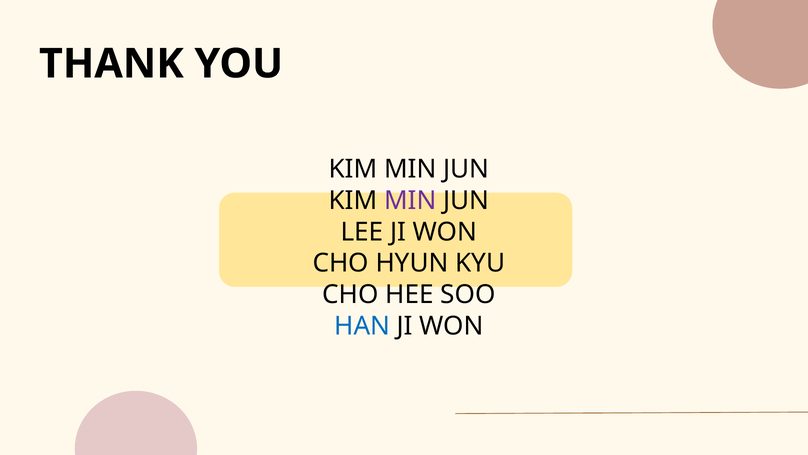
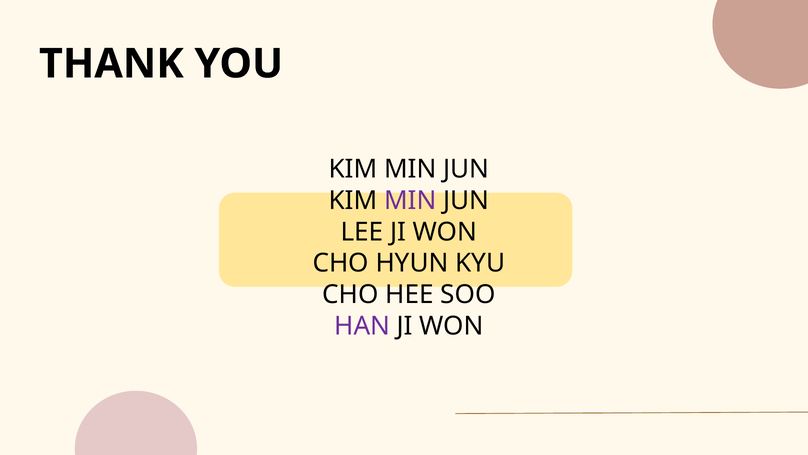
HAN colour: blue -> purple (362, 326)
